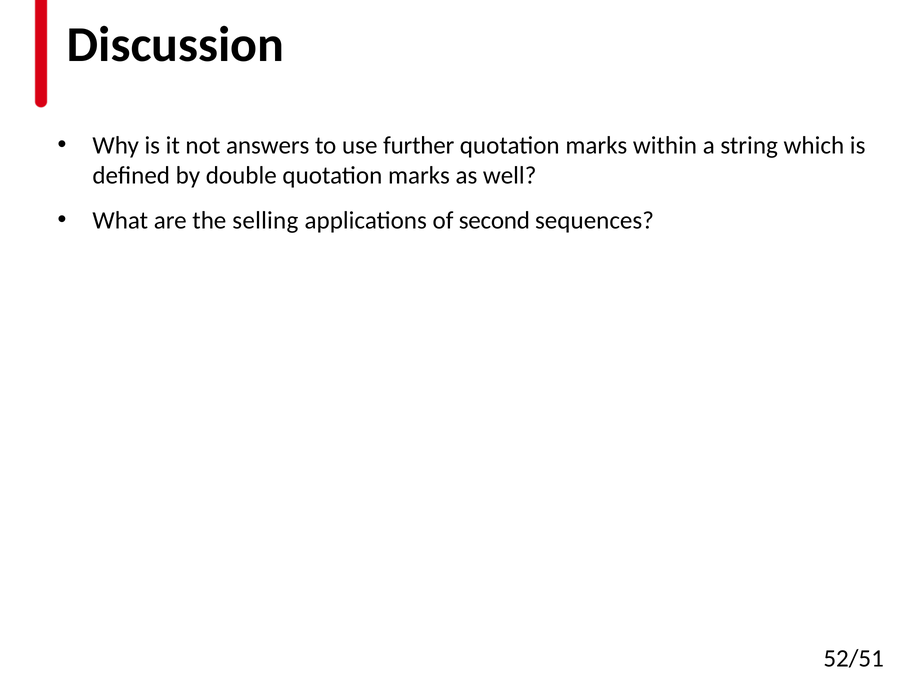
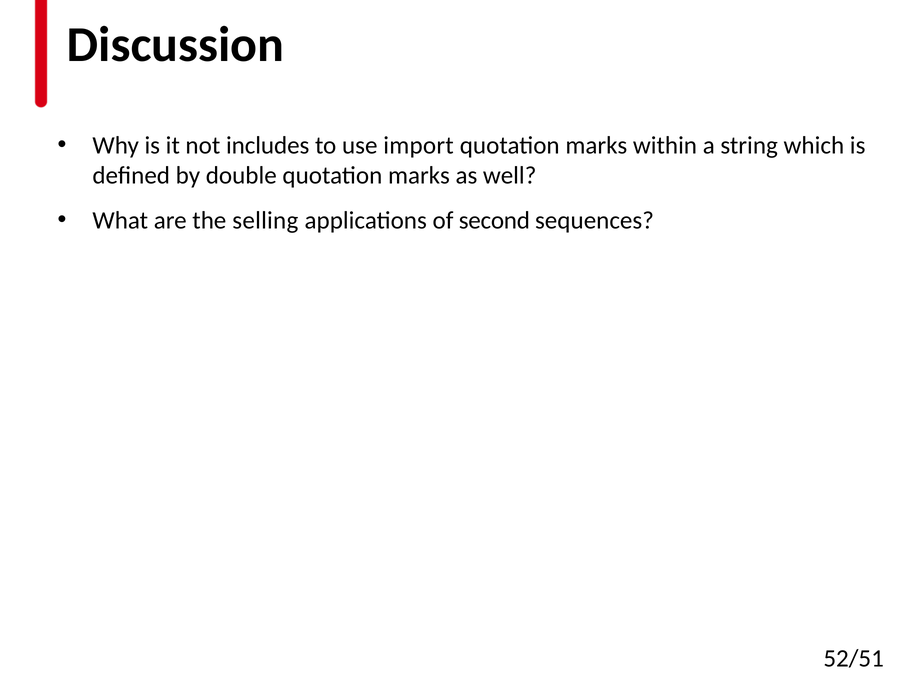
answers: answers -> includes (268, 145)
further: further -> import (419, 145)
